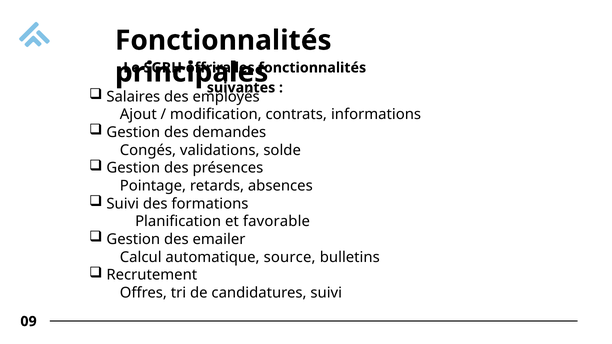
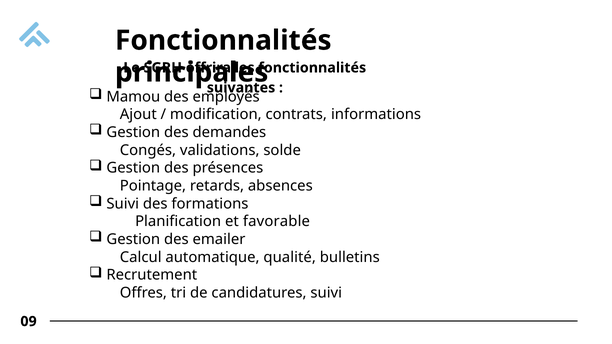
Salaires: Salaires -> Mamou (133, 97)
source: source -> qualité (290, 257)
